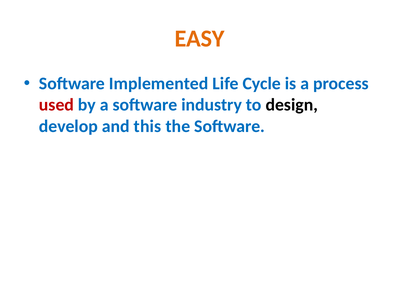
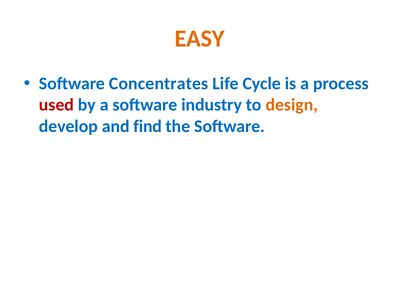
Implemented: Implemented -> Concentrates (159, 84)
design colour: black -> orange (292, 105)
this: this -> find (148, 126)
